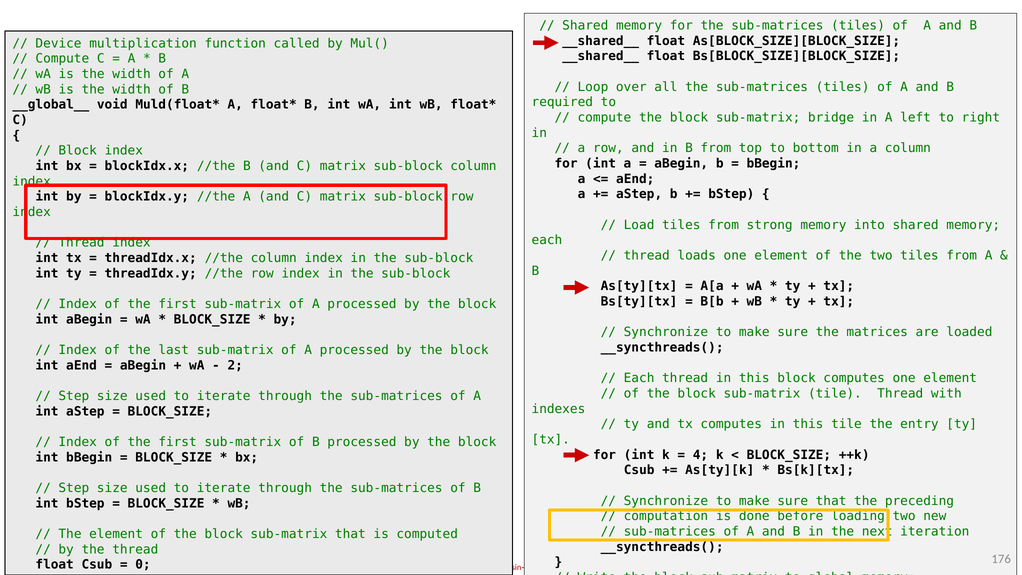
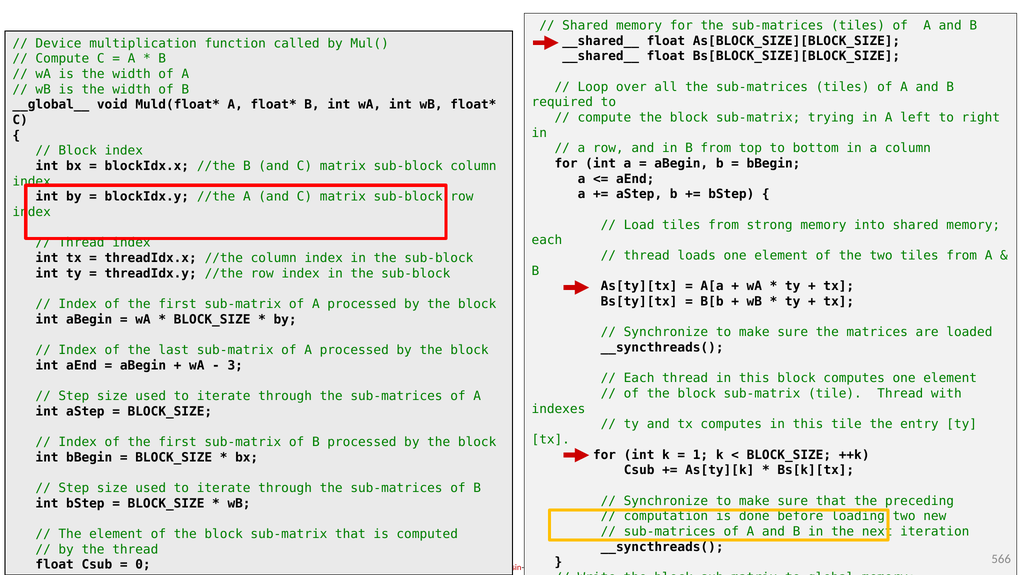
bridge: bridge -> trying (831, 118)
2: 2 -> 3 (235, 365)
4: 4 -> 1 (700, 455)
176: 176 -> 566 (1001, 559)
